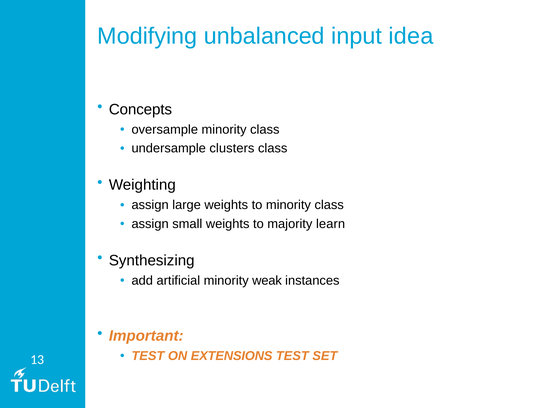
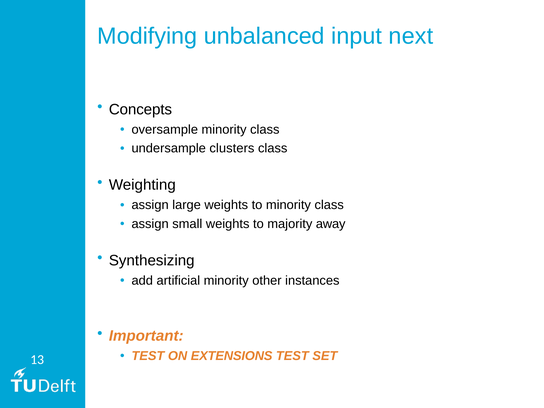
idea: idea -> next (411, 36)
learn: learn -> away (331, 224)
weak: weak -> other (267, 280)
